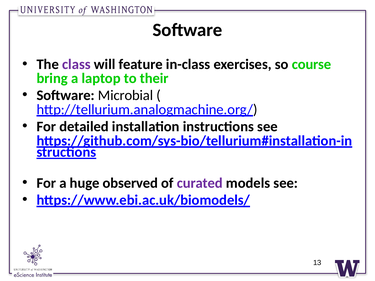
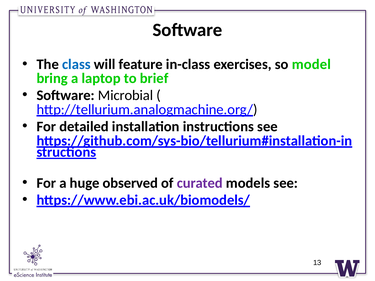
class colour: purple -> blue (76, 64)
course: course -> model (311, 64)
their: their -> brief (154, 78)
